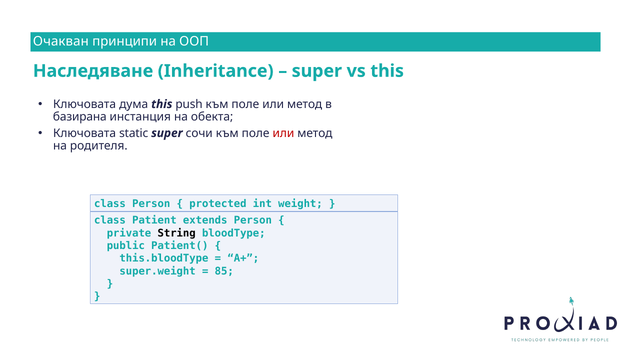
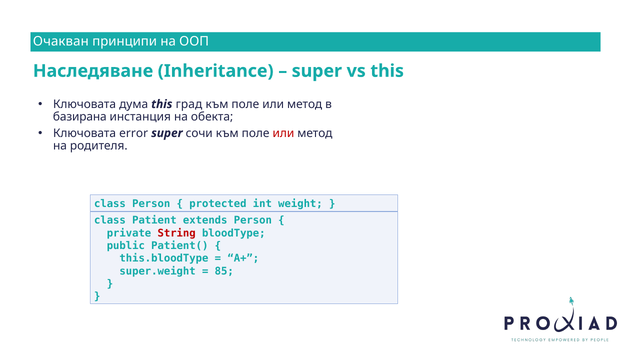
push: push -> град (189, 104)
static: static -> error (134, 133)
String colour: black -> red (177, 233)
